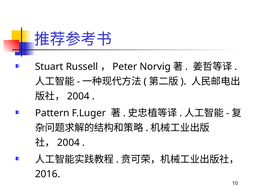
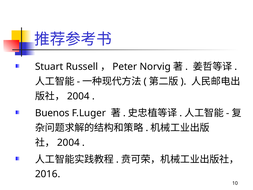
Pattern: Pattern -> Buenos (52, 113)
